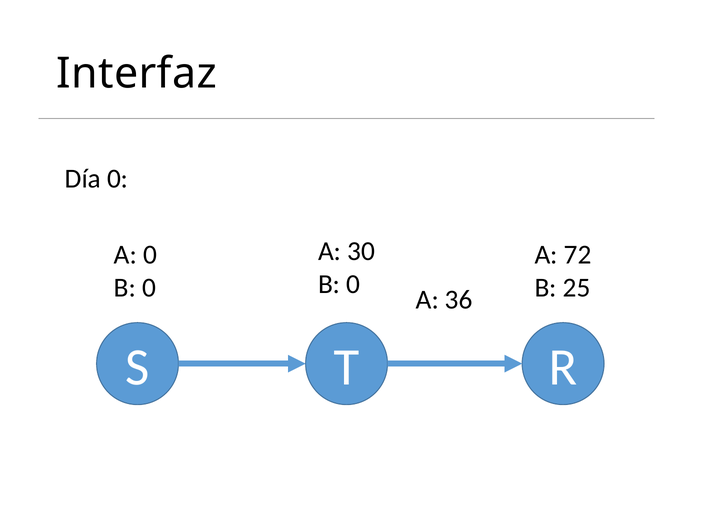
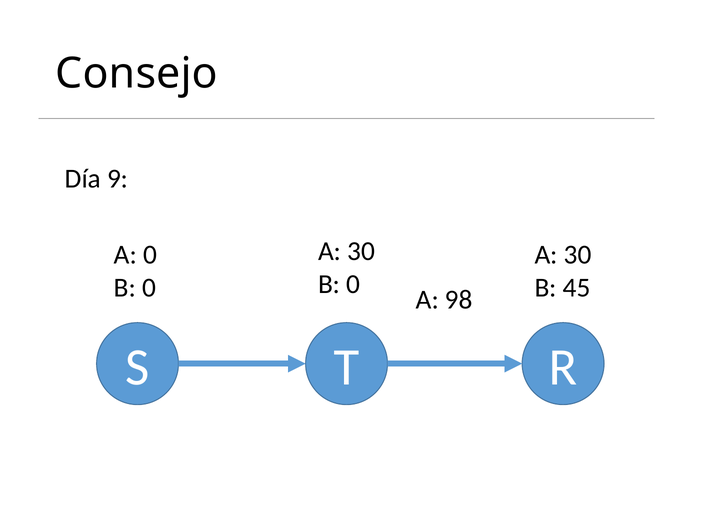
Interfaz: Interfaz -> Consejo (137, 73)
Día 0: 0 -> 9 (118, 179)
72: 72 -> 30 (578, 254)
25: 25 -> 45 (577, 287)
36: 36 -> 98 (459, 299)
